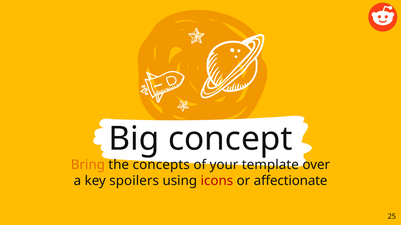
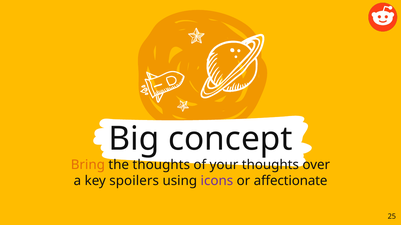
the concepts: concepts -> thoughts (161, 165)
your template: template -> thoughts (270, 165)
icons colour: red -> purple (217, 181)
